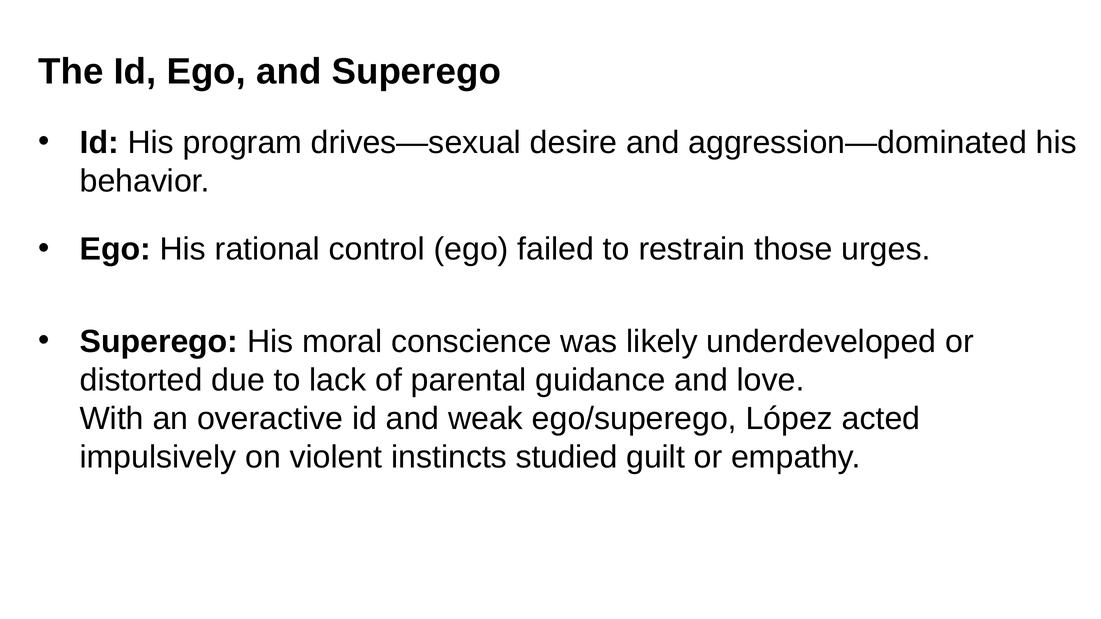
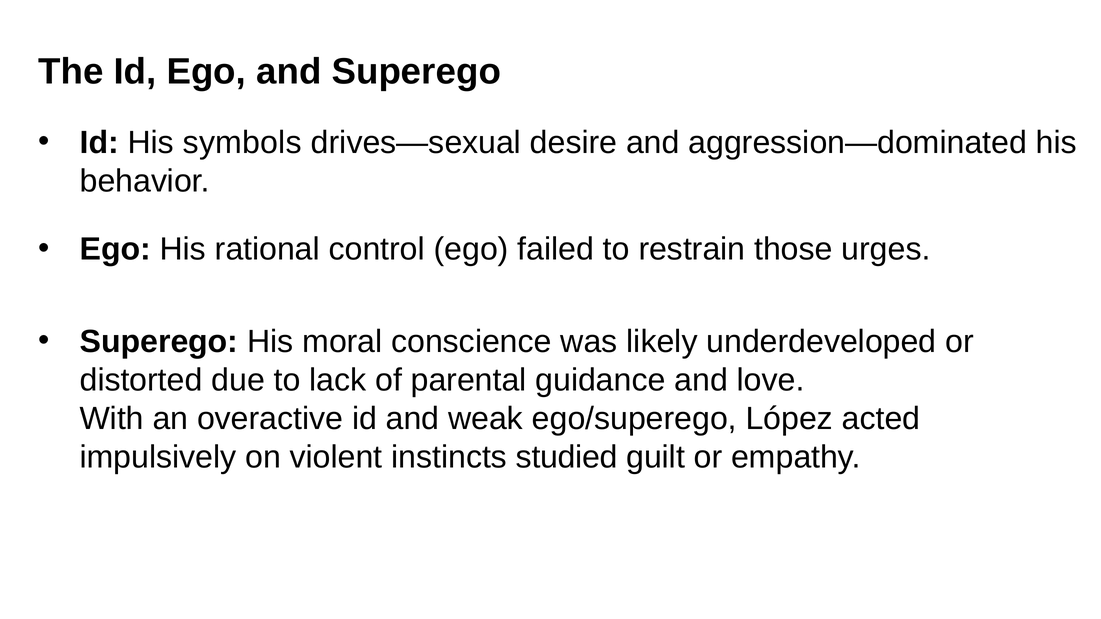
program: program -> symbols (242, 143)
